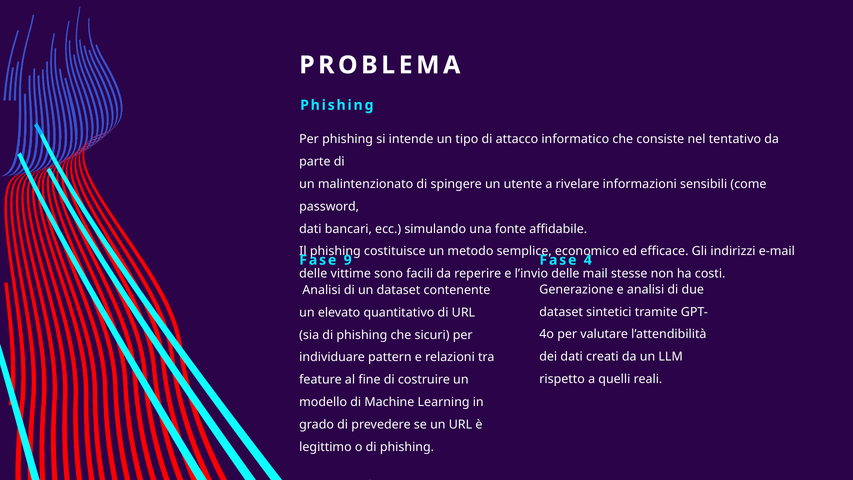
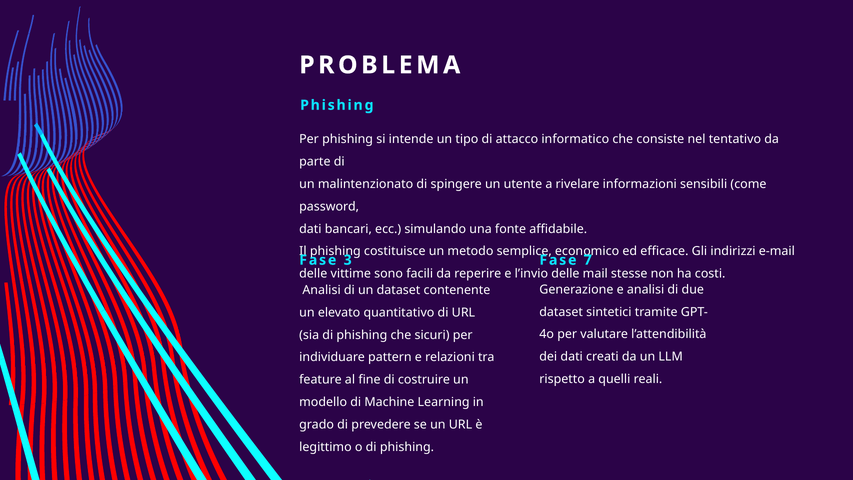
9: 9 -> 3 (348, 260)
4: 4 -> 7 (588, 260)
